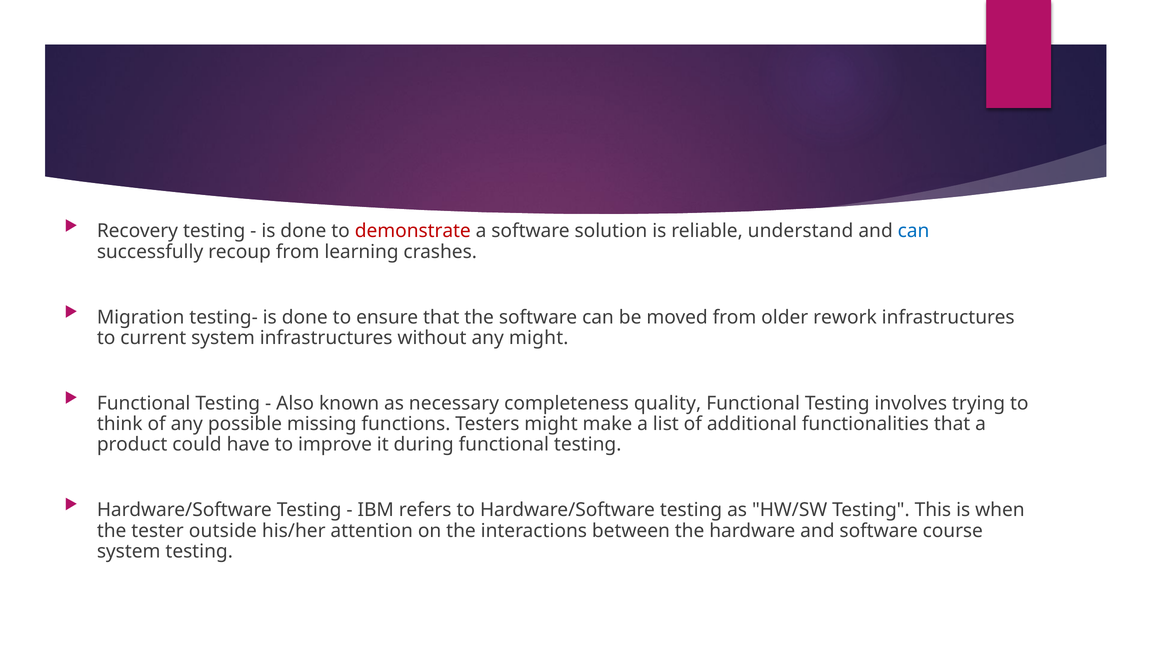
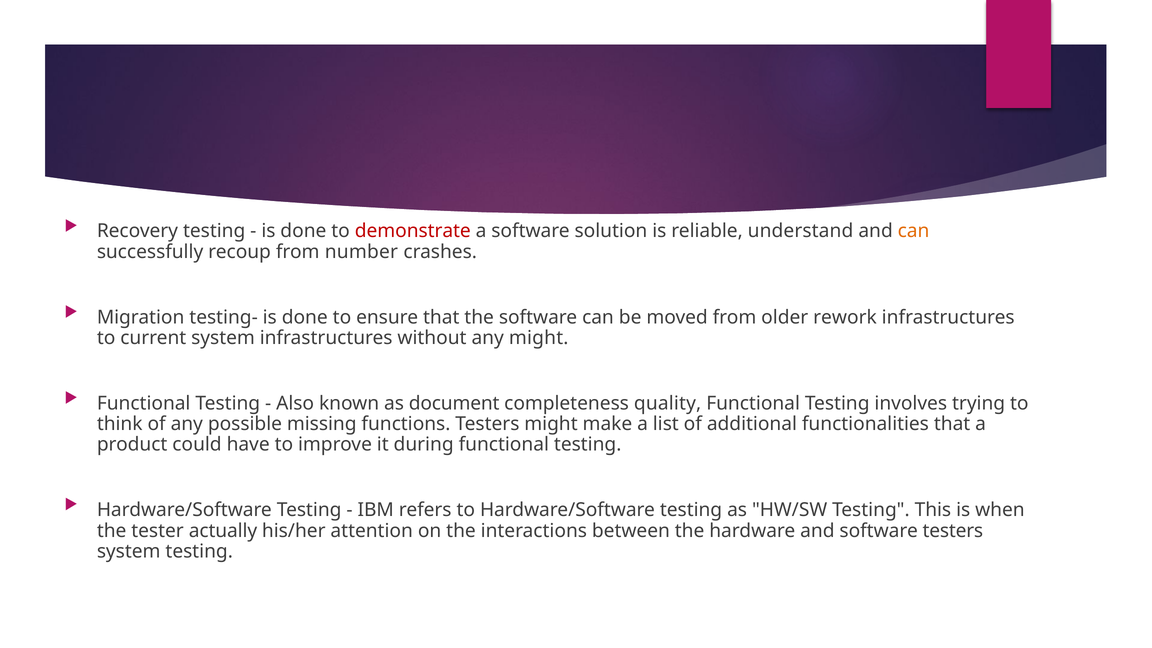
can colour: blue -> orange (914, 231)
learning: learning -> number (361, 252)
necessary: necessary -> document (454, 403)
outside: outside -> actually (223, 531)
software course: course -> testers (953, 531)
